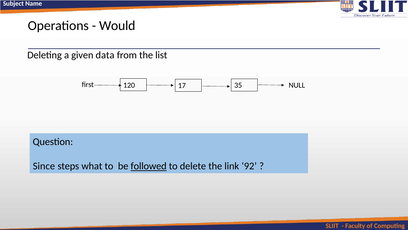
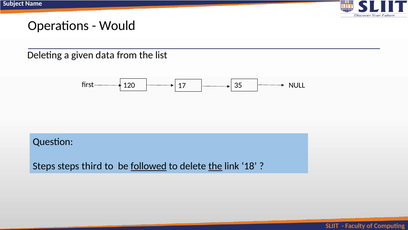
Since: Since -> Steps (44, 166)
what: what -> third (92, 166)
the underline: none -> present (215, 166)
92: 92 -> 18 (249, 166)
